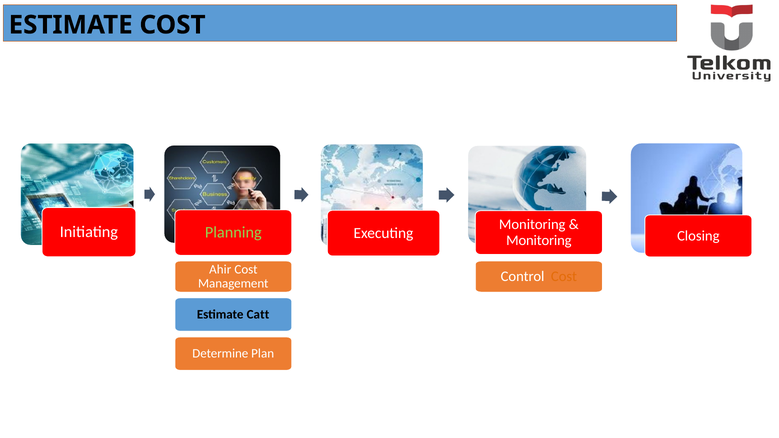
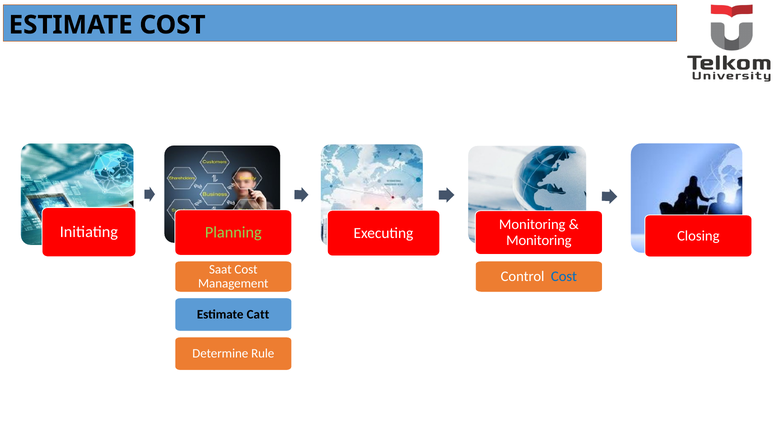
Ahir: Ahir -> Saat (220, 270)
Cost colour: orange -> blue (564, 277)
Plan: Plan -> Rule (263, 354)
